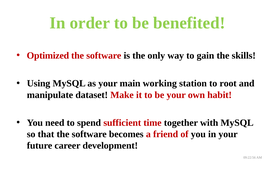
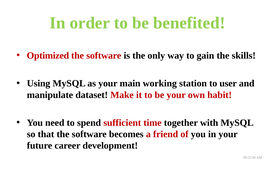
root: root -> user (228, 84)
